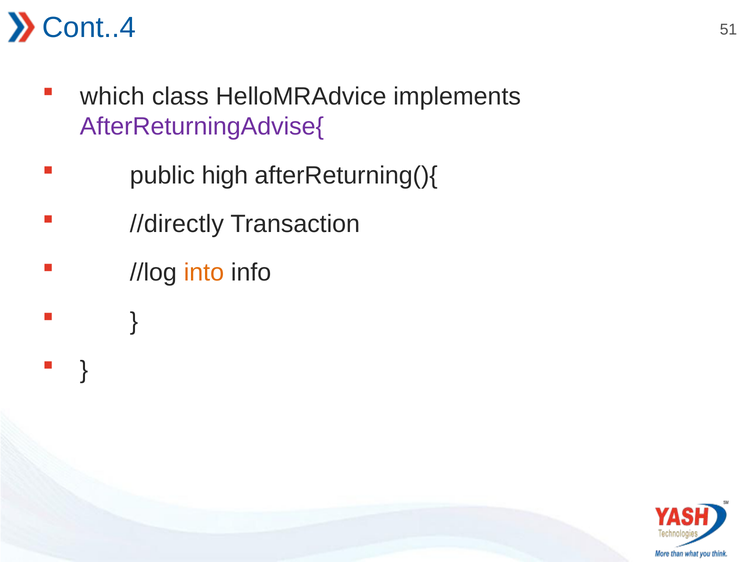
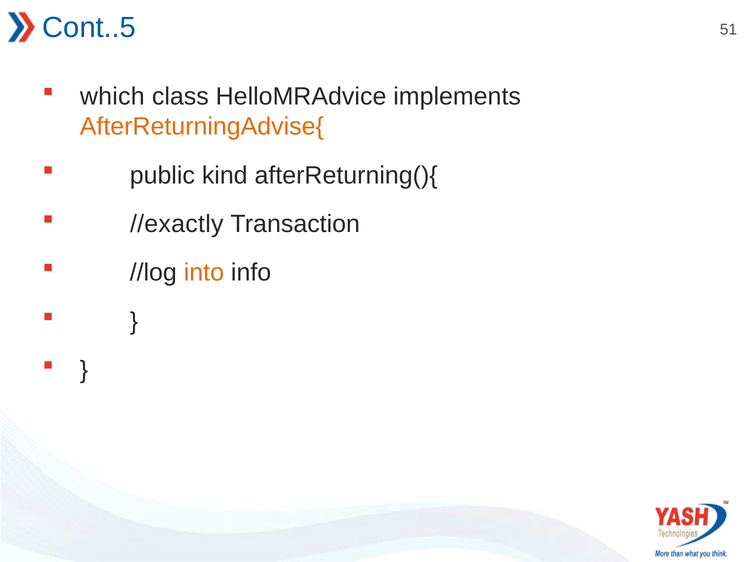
Cont..4: Cont..4 -> Cont..5 (89, 28)
AfterReturningAdvise{ colour: purple -> orange (202, 127)
high: high -> kind (225, 175)
//directly: //directly -> //exactly (177, 224)
